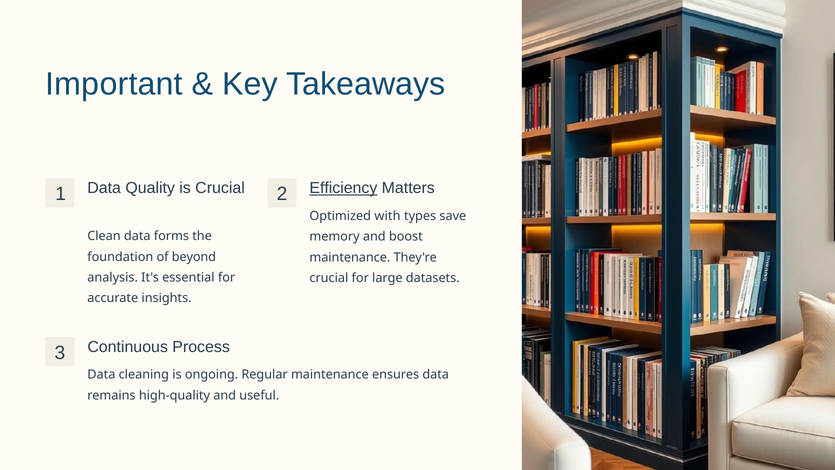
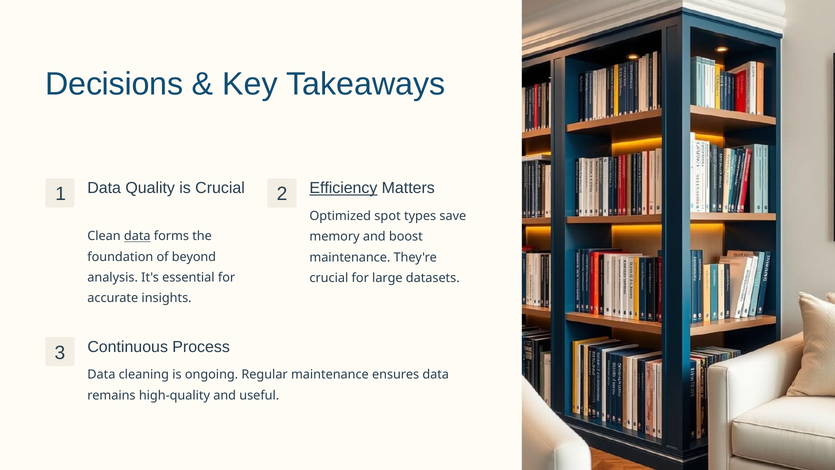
Important: Important -> Decisions (114, 84)
with: with -> spot (388, 216)
data underline: none -> present (137, 236)
